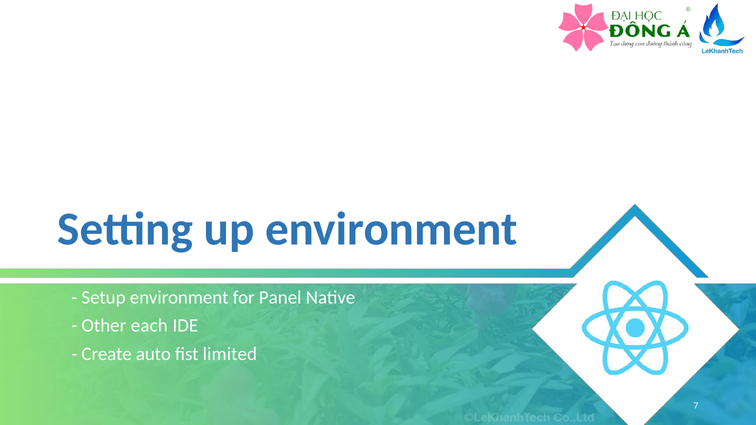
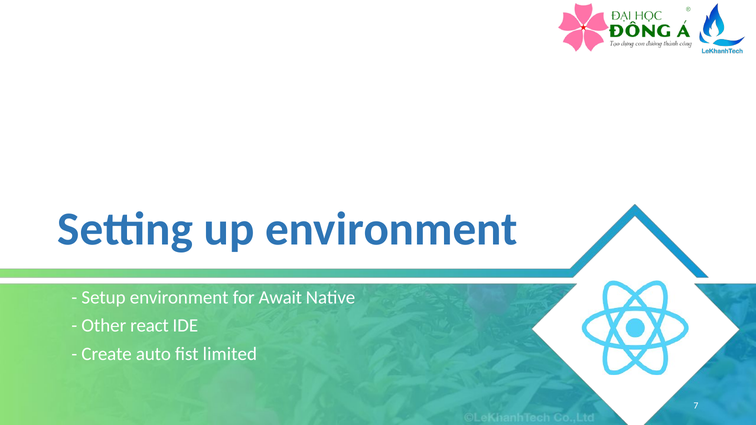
Panel: Panel -> Await (280, 298)
each: each -> react (149, 326)
